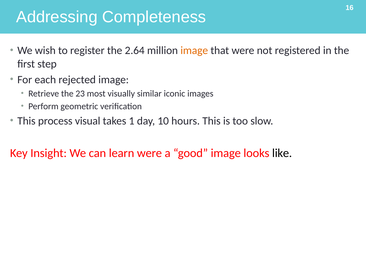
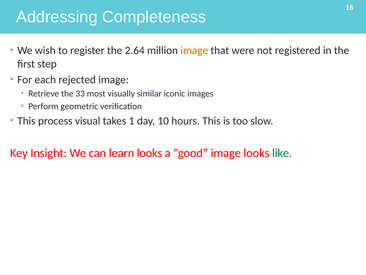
23: 23 -> 33 (80, 93)
learn were: were -> looks (149, 153)
like colour: black -> green (282, 153)
